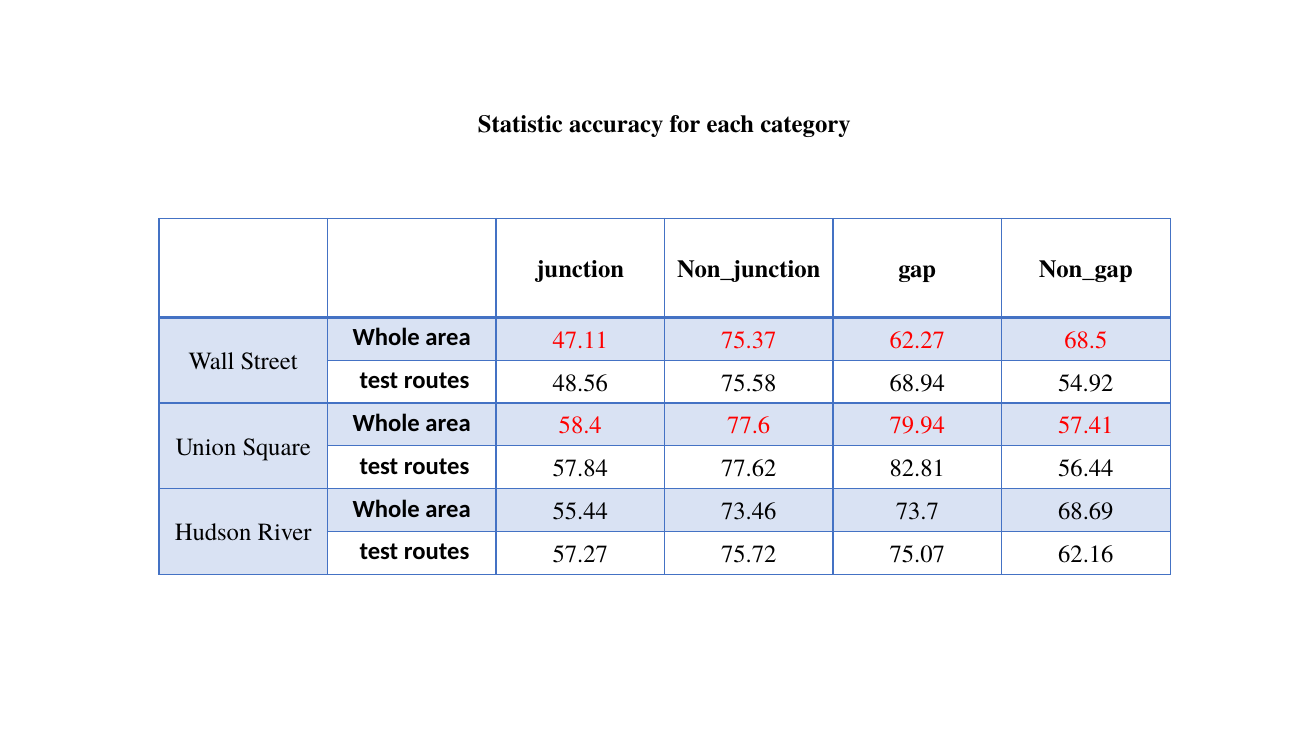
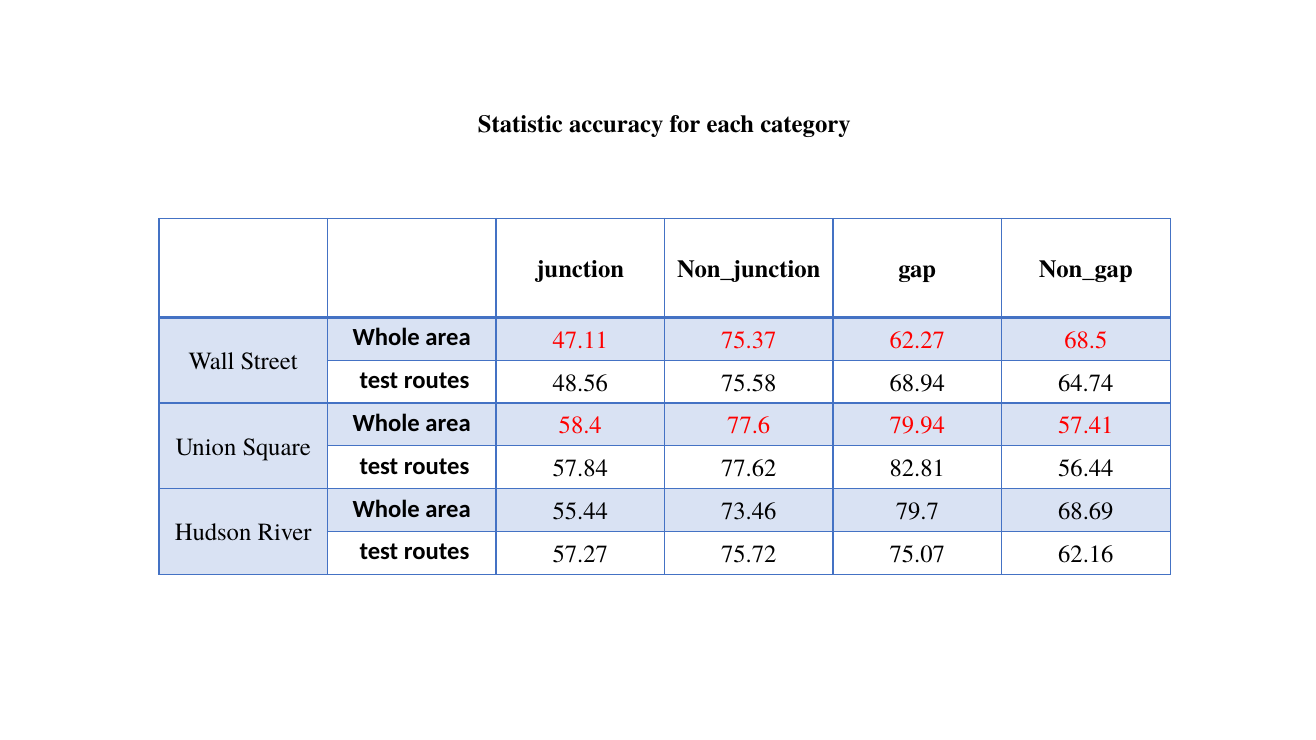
54.92: 54.92 -> 64.74 (1086, 383)
73.7: 73.7 -> 79.7 (917, 512)
